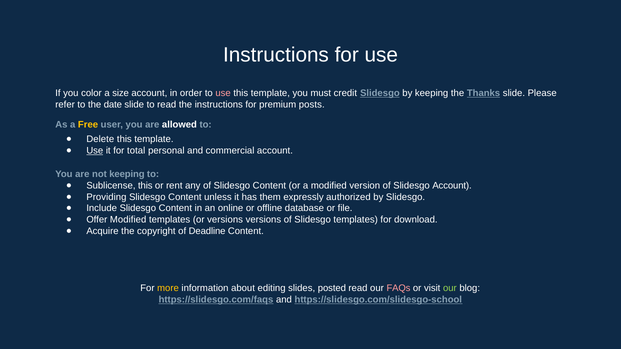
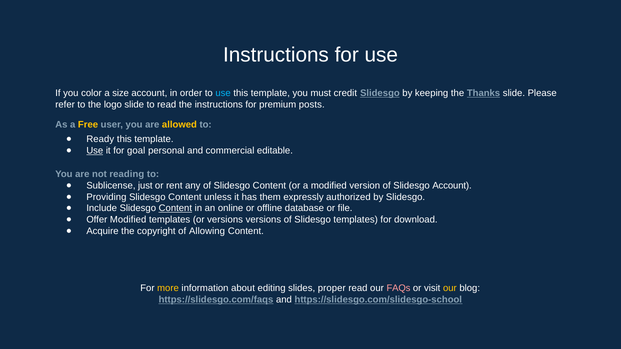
use colour: pink -> light blue (223, 93)
date: date -> logo (113, 105)
allowed colour: white -> yellow (179, 125)
Delete: Delete -> Ready (100, 139)
total: total -> goal (136, 151)
commercial account: account -> editable (275, 151)
not keeping: keeping -> reading (127, 174)
Sublicense this: this -> just (145, 186)
Content underline: none -> present (175, 209)
Deadline: Deadline -> Allowing (207, 231)
posted: posted -> proper (332, 288)
our colour: light green -> yellow (450, 288)
